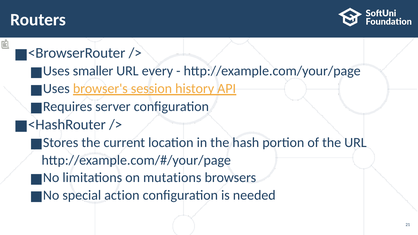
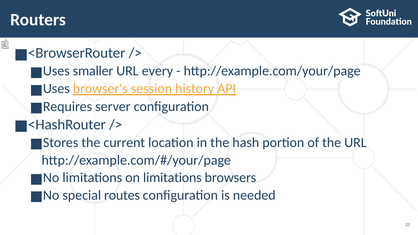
on mutations: mutations -> limitations (172, 178)
action: action -> routes (122, 195)
